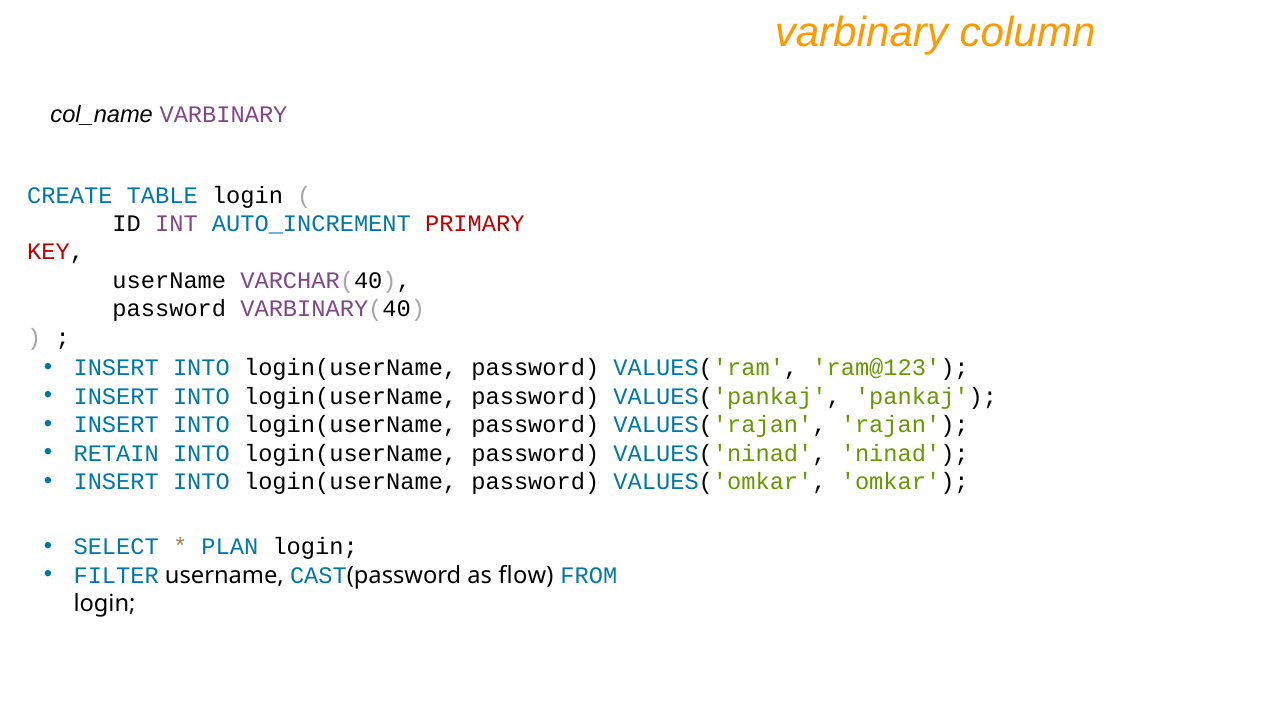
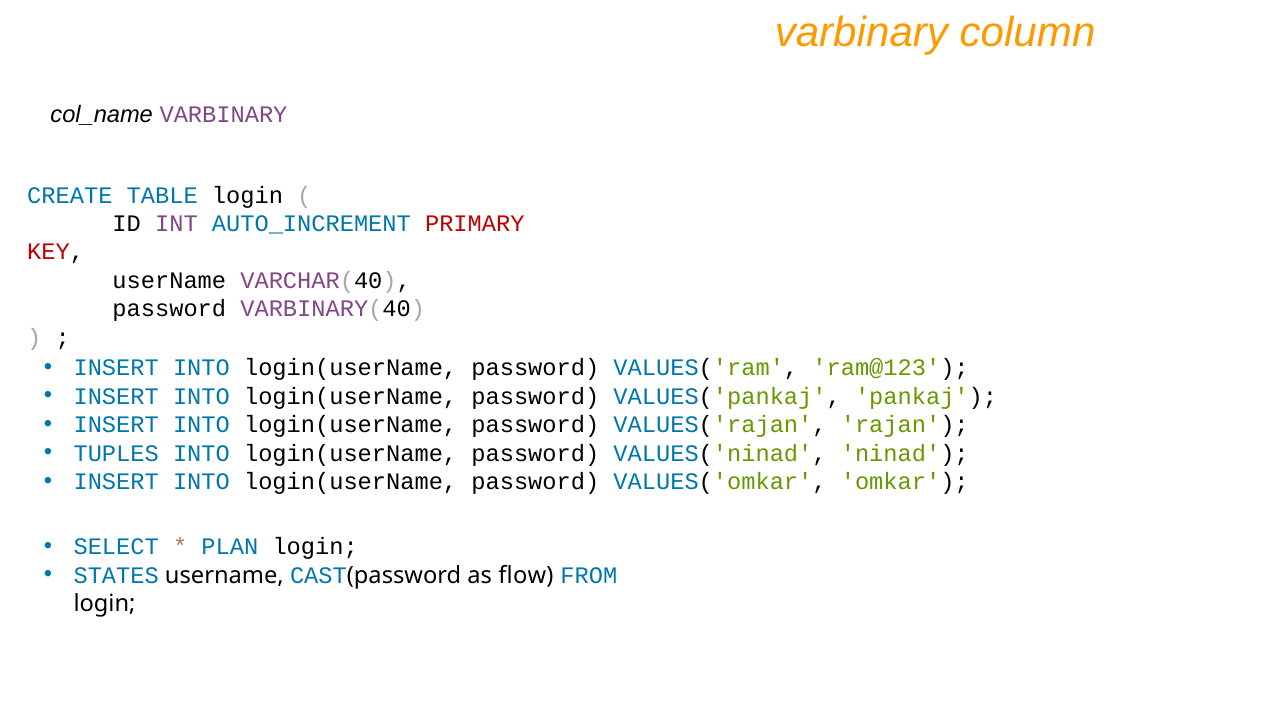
RETAIN: RETAIN -> TUPLES (116, 453)
FILTER: FILTER -> STATES (116, 576)
